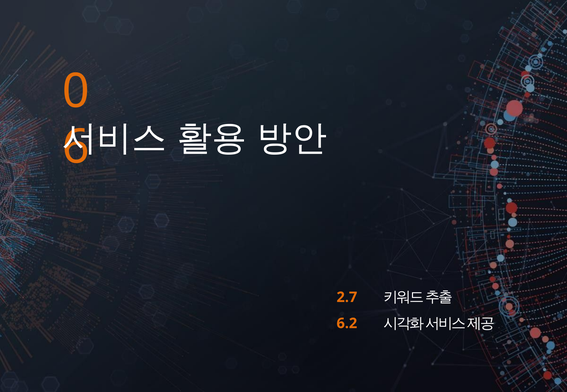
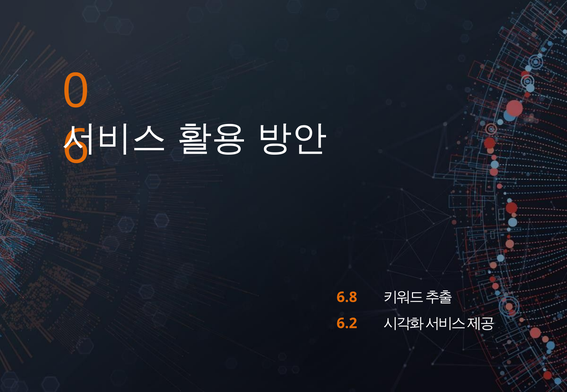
2.7: 2.7 -> 6.8 (347, 298)
